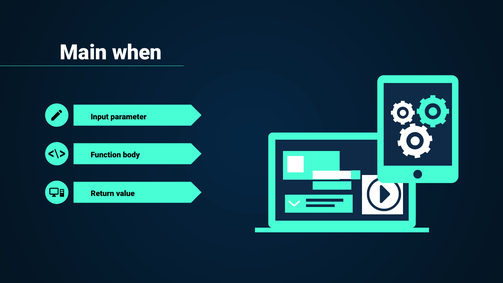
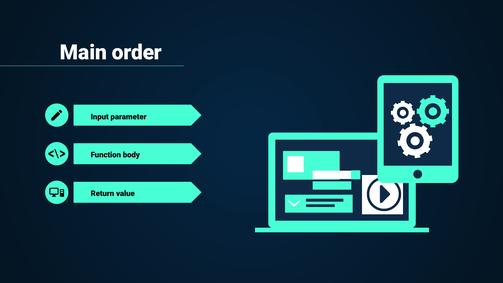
when: when -> order (137, 53)
